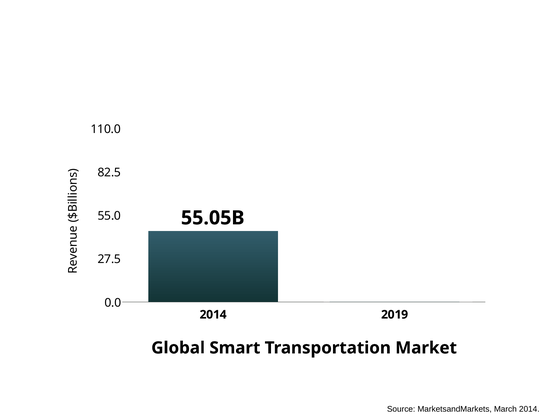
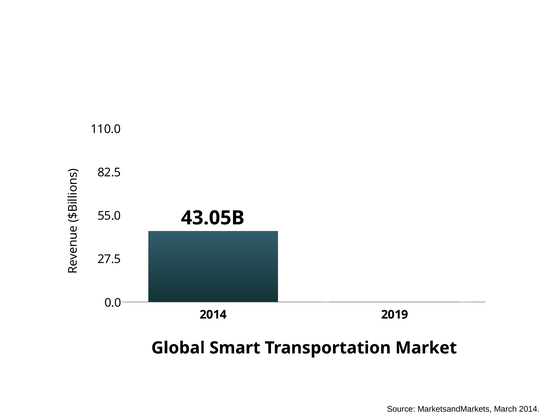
55.05B: 55.05B -> 43.05B (213, 218)
